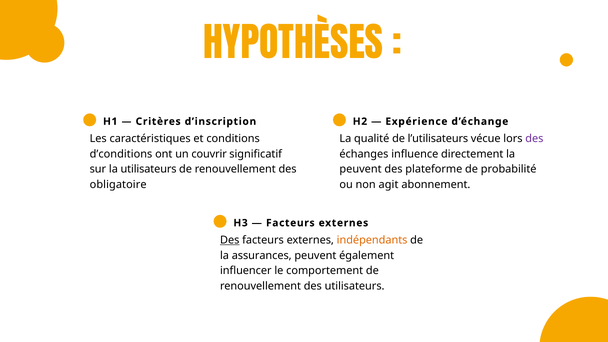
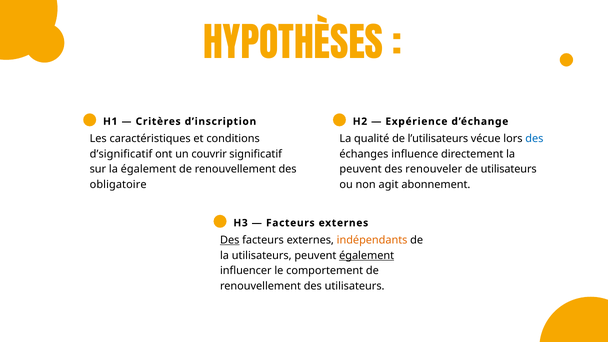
des colour: purple -> blue (534, 139)
d’conditions: d’conditions -> d’significatif (121, 154)
la utilisateurs: utilisateurs -> également (148, 169)
plateforme: plateforme -> renouveler (434, 169)
de probabilité: probabilité -> utilisateurs (509, 169)
la assurances: assurances -> utilisateurs (262, 255)
également underline: none -> present (367, 255)
